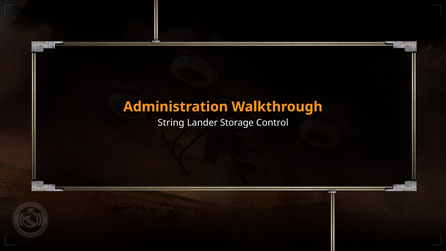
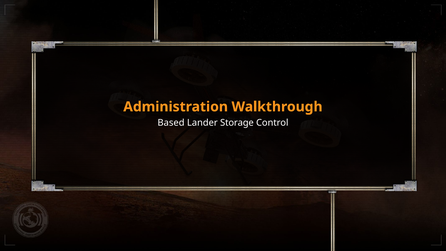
String: String -> Based (171, 123)
